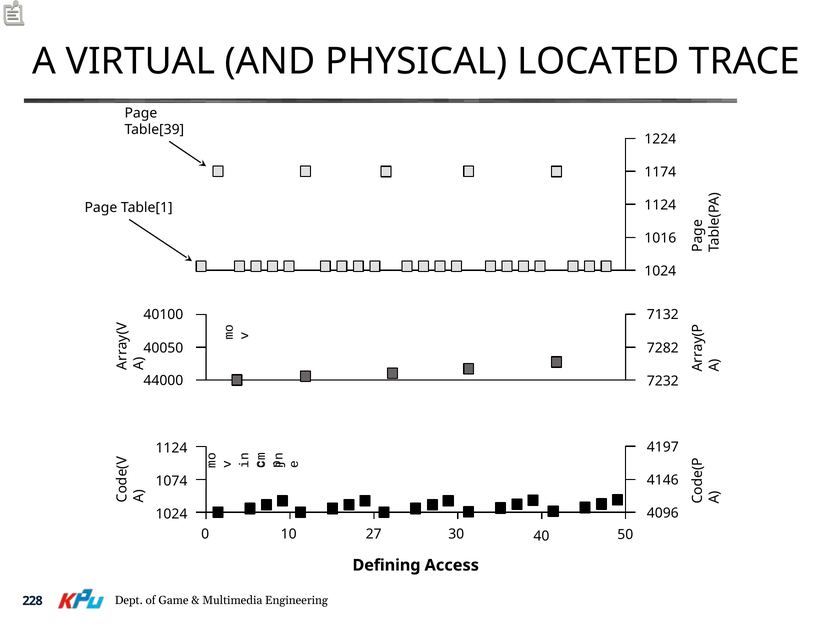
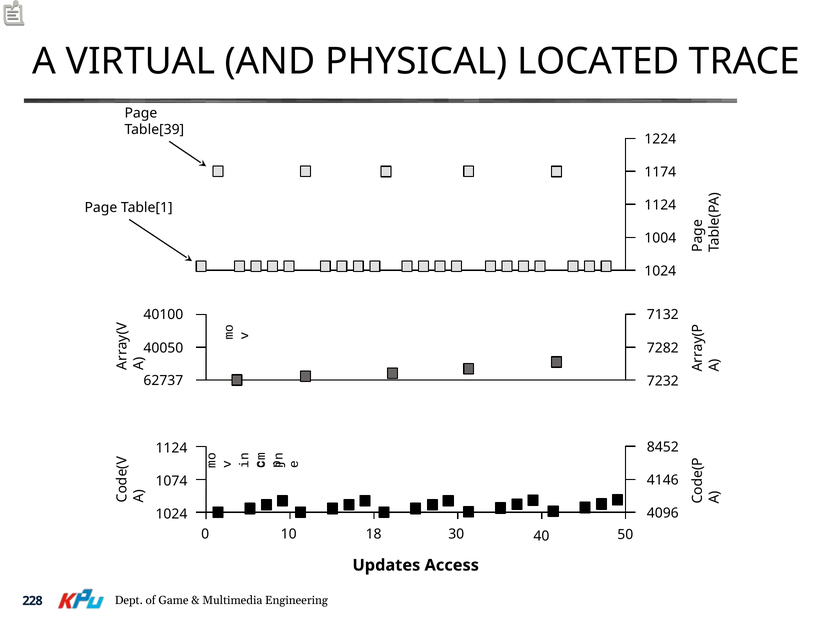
1016: 1016 -> 1004 (660, 238)
44000: 44000 -> 62737 (163, 381)
4197: 4197 -> 8452 (663, 447)
27: 27 -> 18 (374, 534)
Defining: Defining -> Updates (386, 565)
